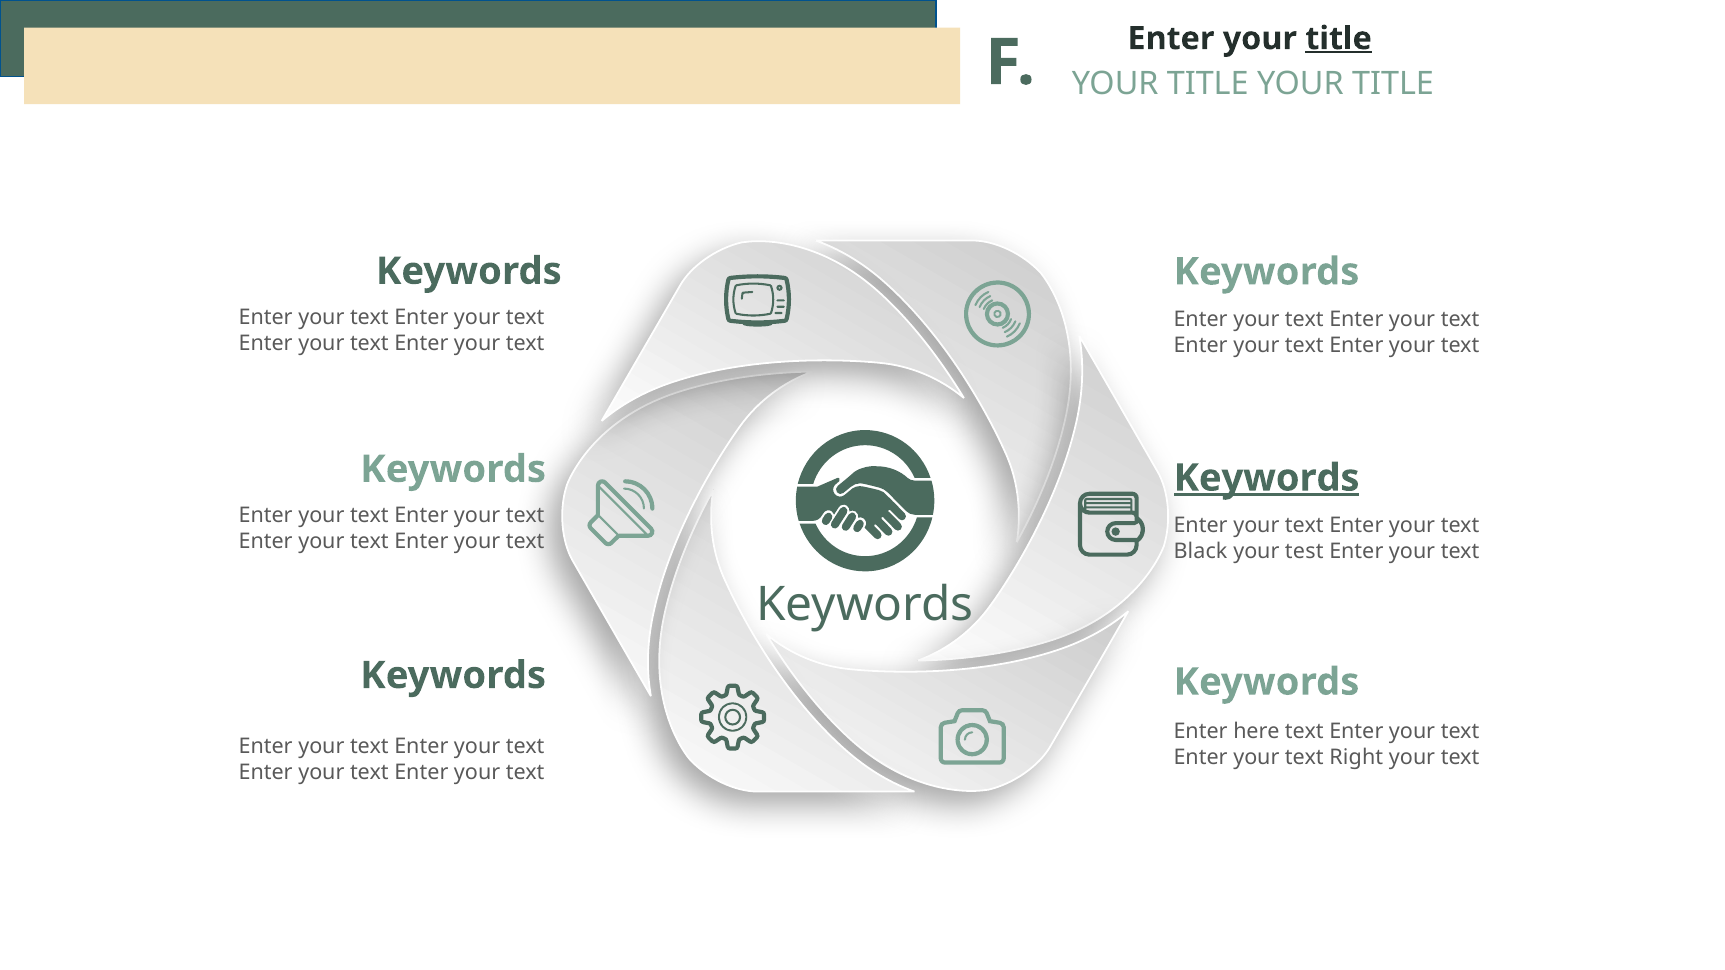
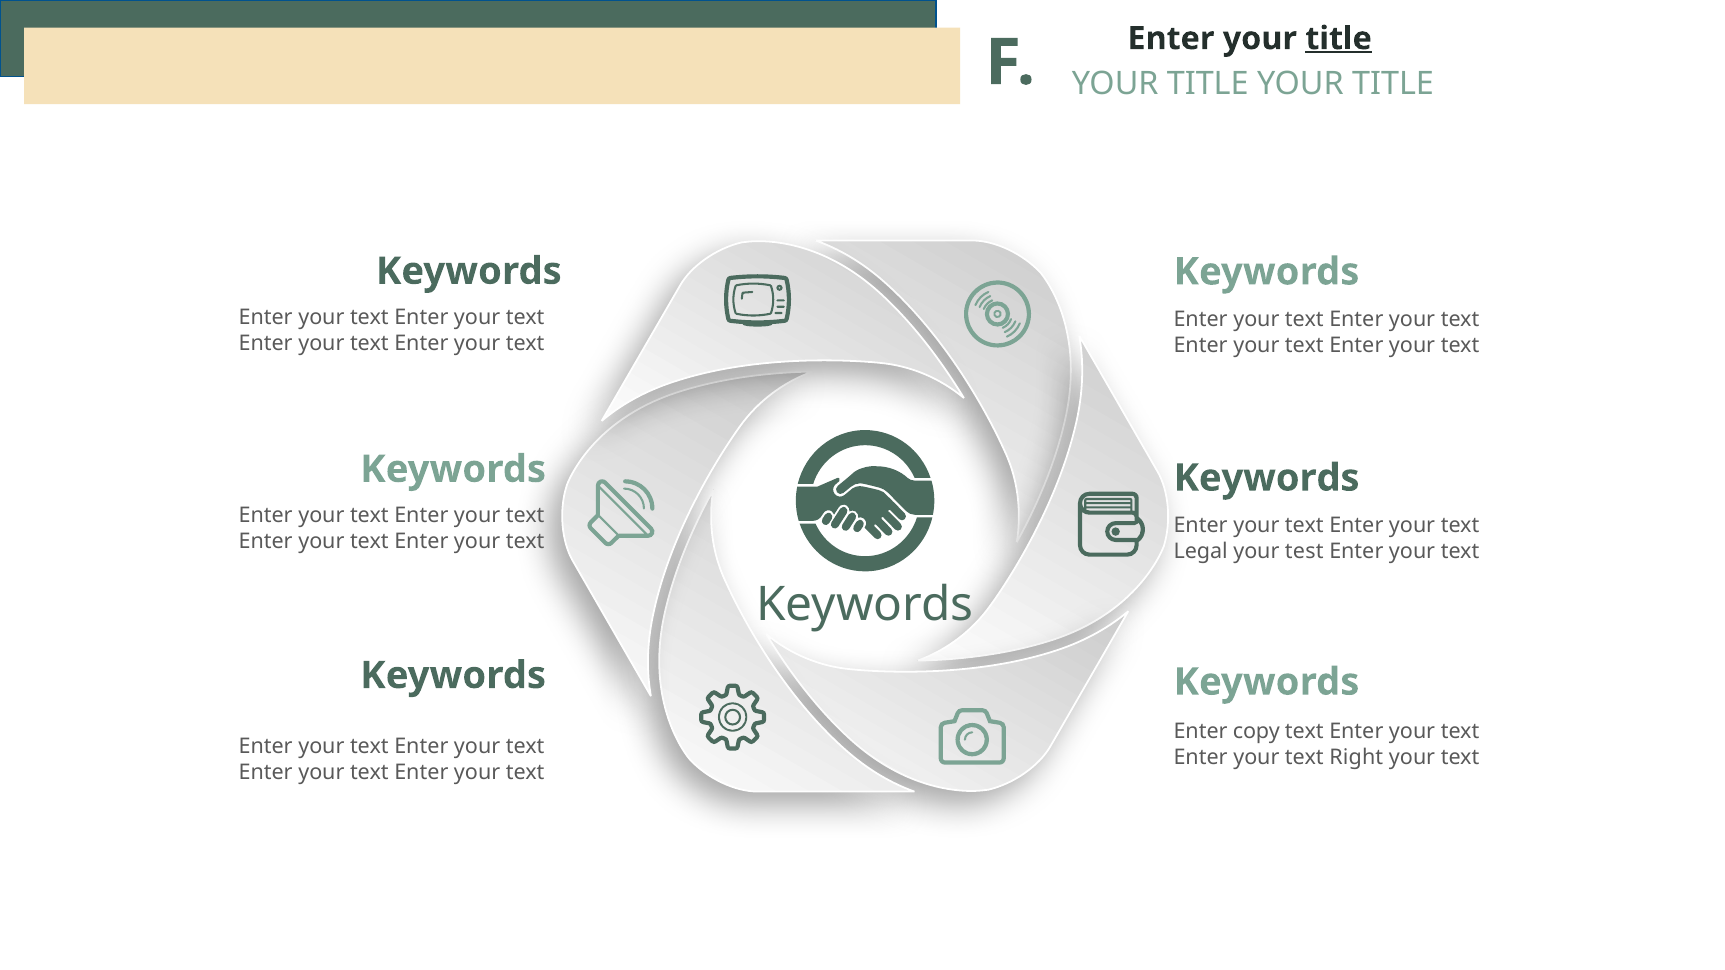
Keywords underline: present -> none (1267, 478)
Black: Black -> Legal (1201, 551)
here: here -> copy (1256, 732)
